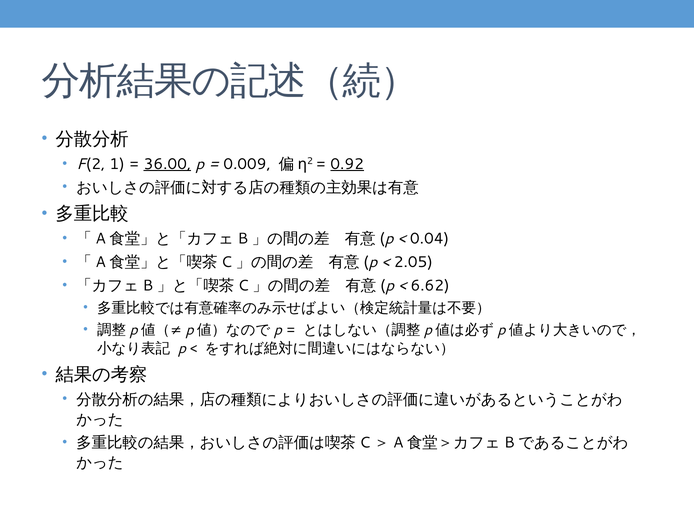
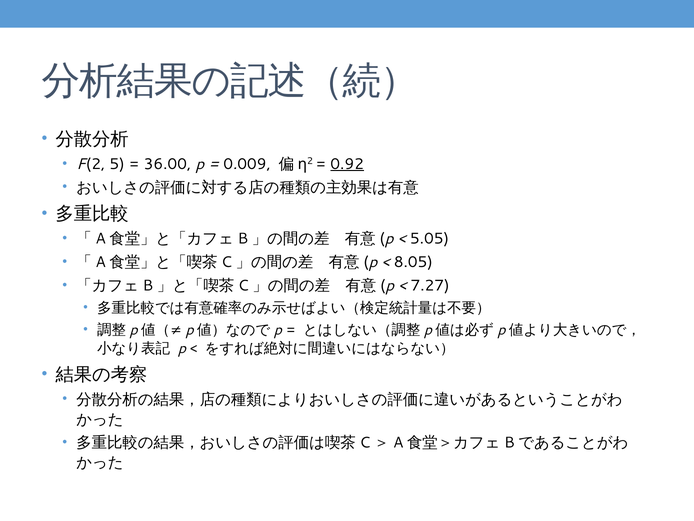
1: 1 -> 5 (117, 164)
36.00 underline: present -> none (167, 164)
0.04: 0.04 -> 5.05 (430, 239)
2.05: 2.05 -> 8.05 (413, 262)
6.62: 6.62 -> 7.27 (430, 285)
